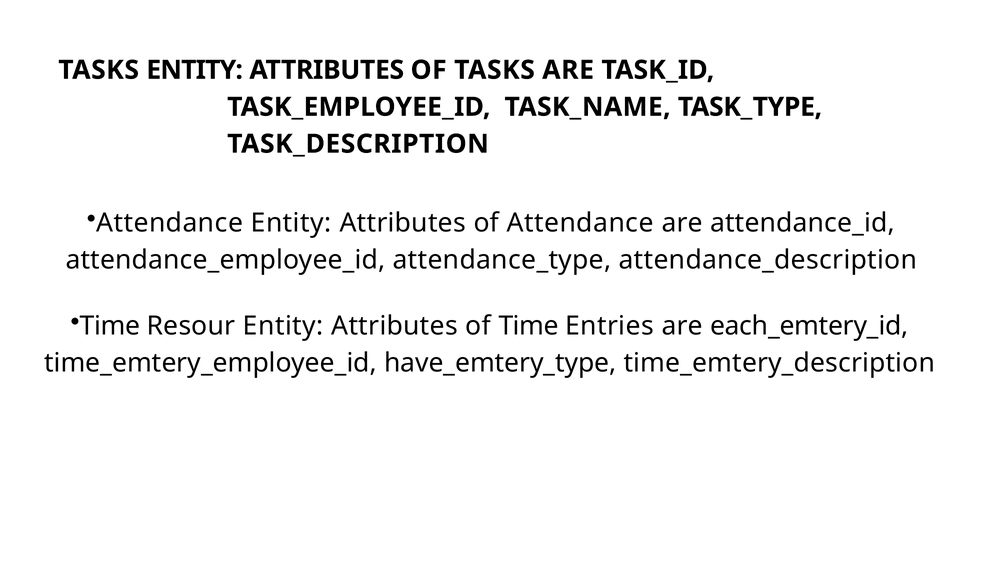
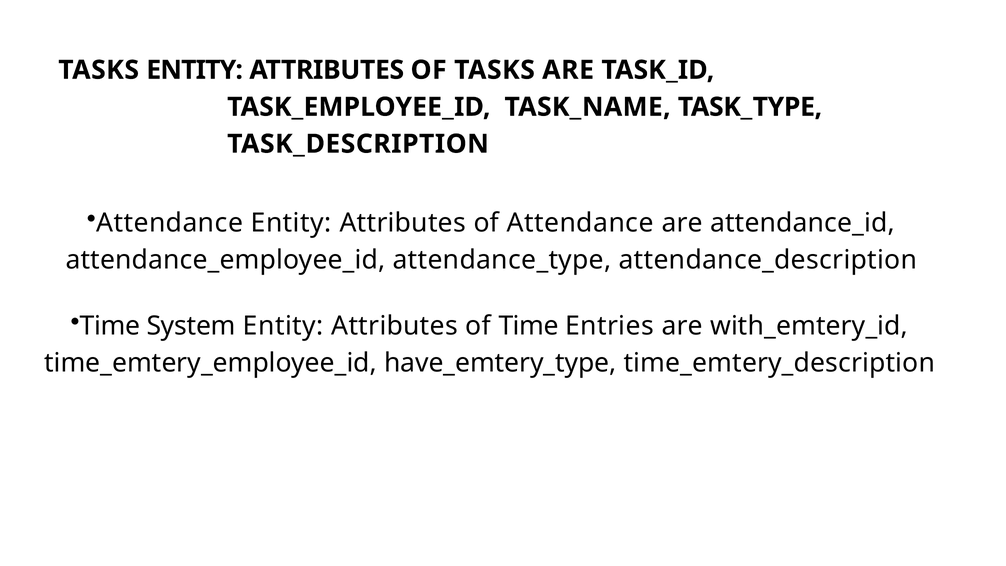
Resour: Resour -> System (191, 326)
each_emtery_id: each_emtery_id -> with_emtery_id (809, 326)
